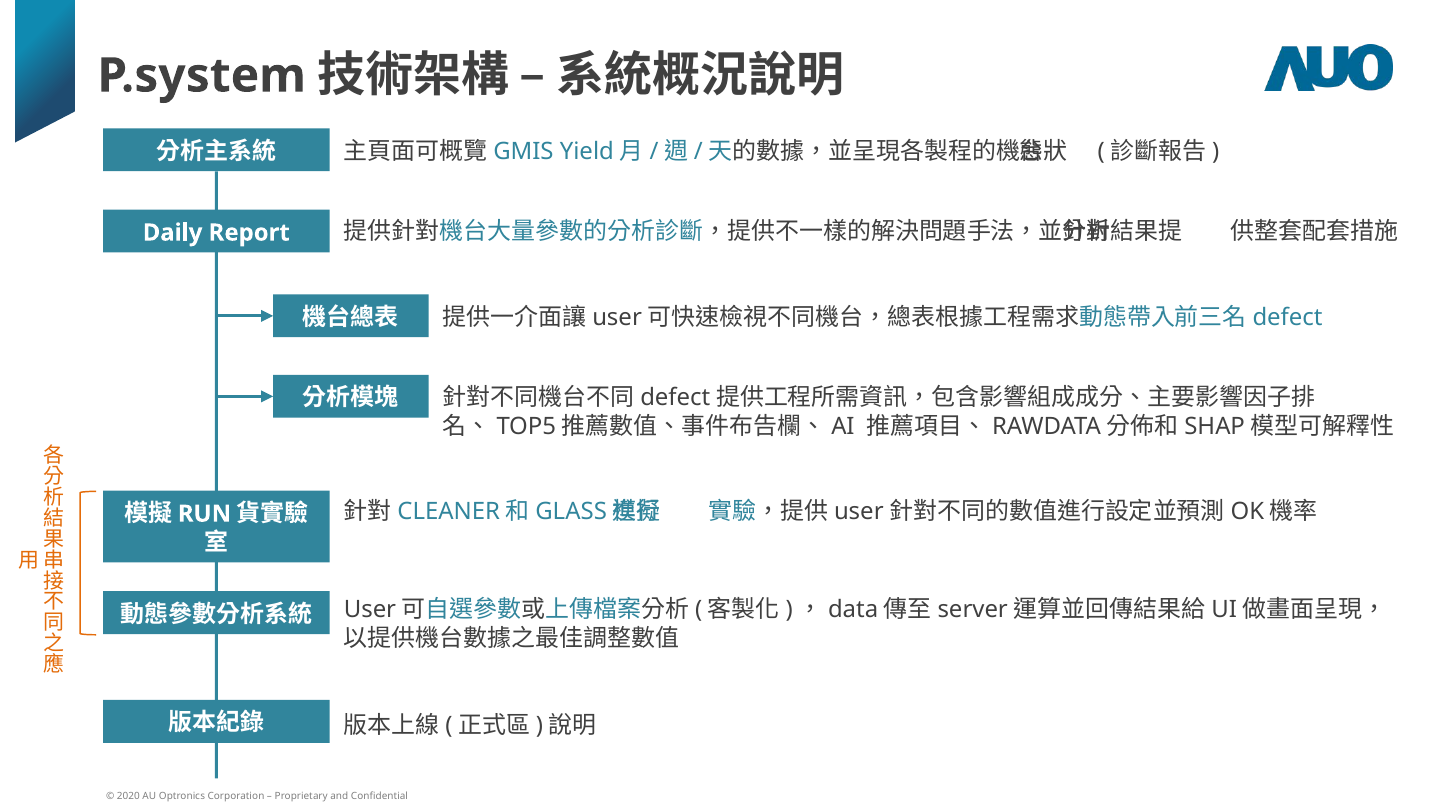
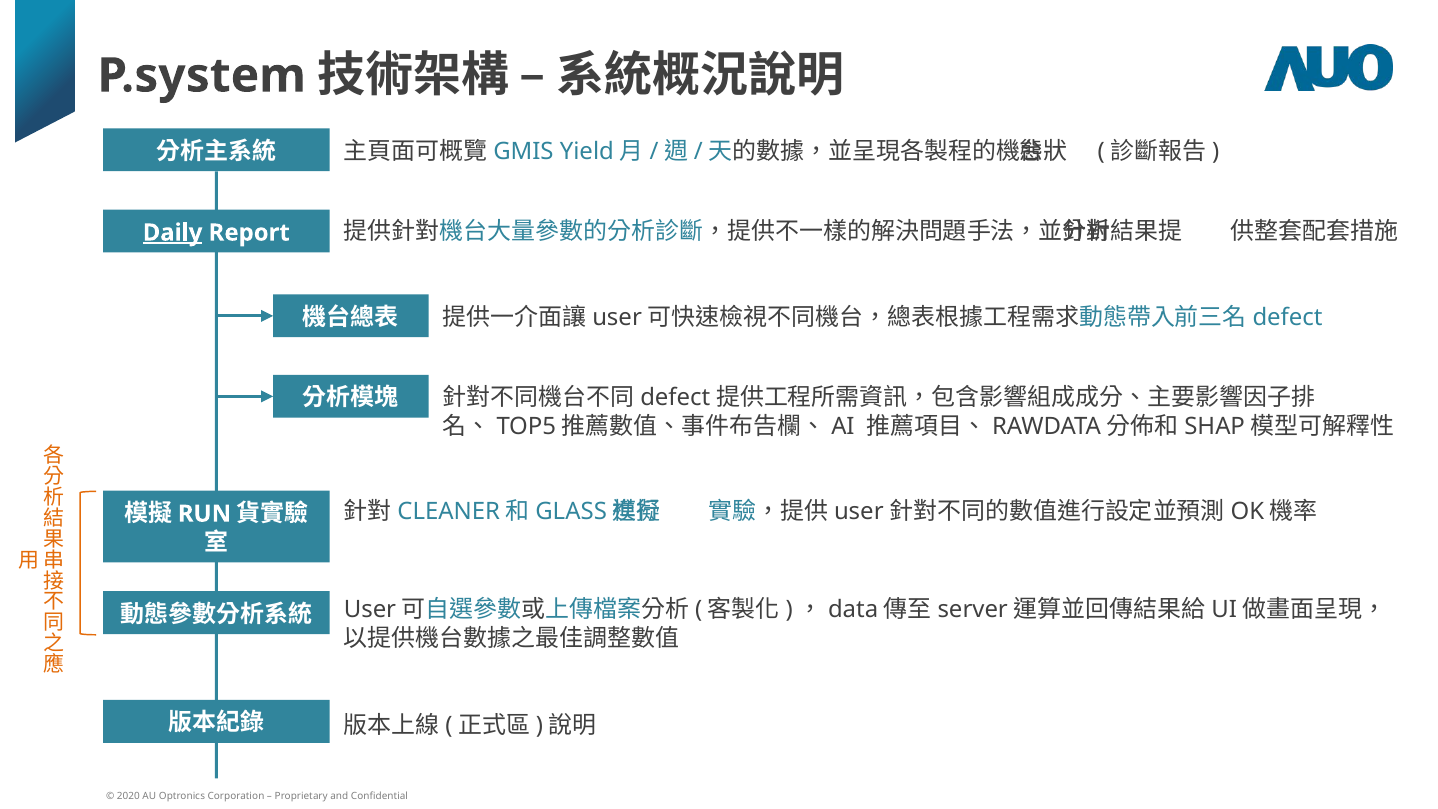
Daily underline: none -> present (173, 233)
